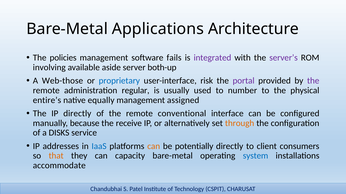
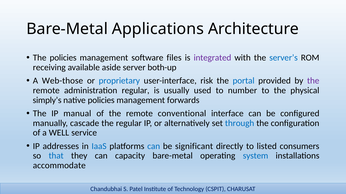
fails: fails -> files (174, 58)
server’s colour: purple -> blue (284, 58)
involving: involving -> receiving (49, 68)
portal colour: purple -> blue (244, 81)
entire’s: entire’s -> simply’s (47, 100)
native equally: equally -> policies (101, 100)
assigned: assigned -> forwards (183, 100)
IP directly: directly -> manual (77, 114)
because: because -> cascade (85, 123)
the receive: receive -> regular (129, 123)
through colour: orange -> blue (240, 123)
DISKS: DISKS -> WELL (59, 133)
can colour: orange -> blue (154, 147)
potentially: potentially -> significant (194, 147)
client: client -> listed (267, 147)
that colour: orange -> blue (56, 156)
